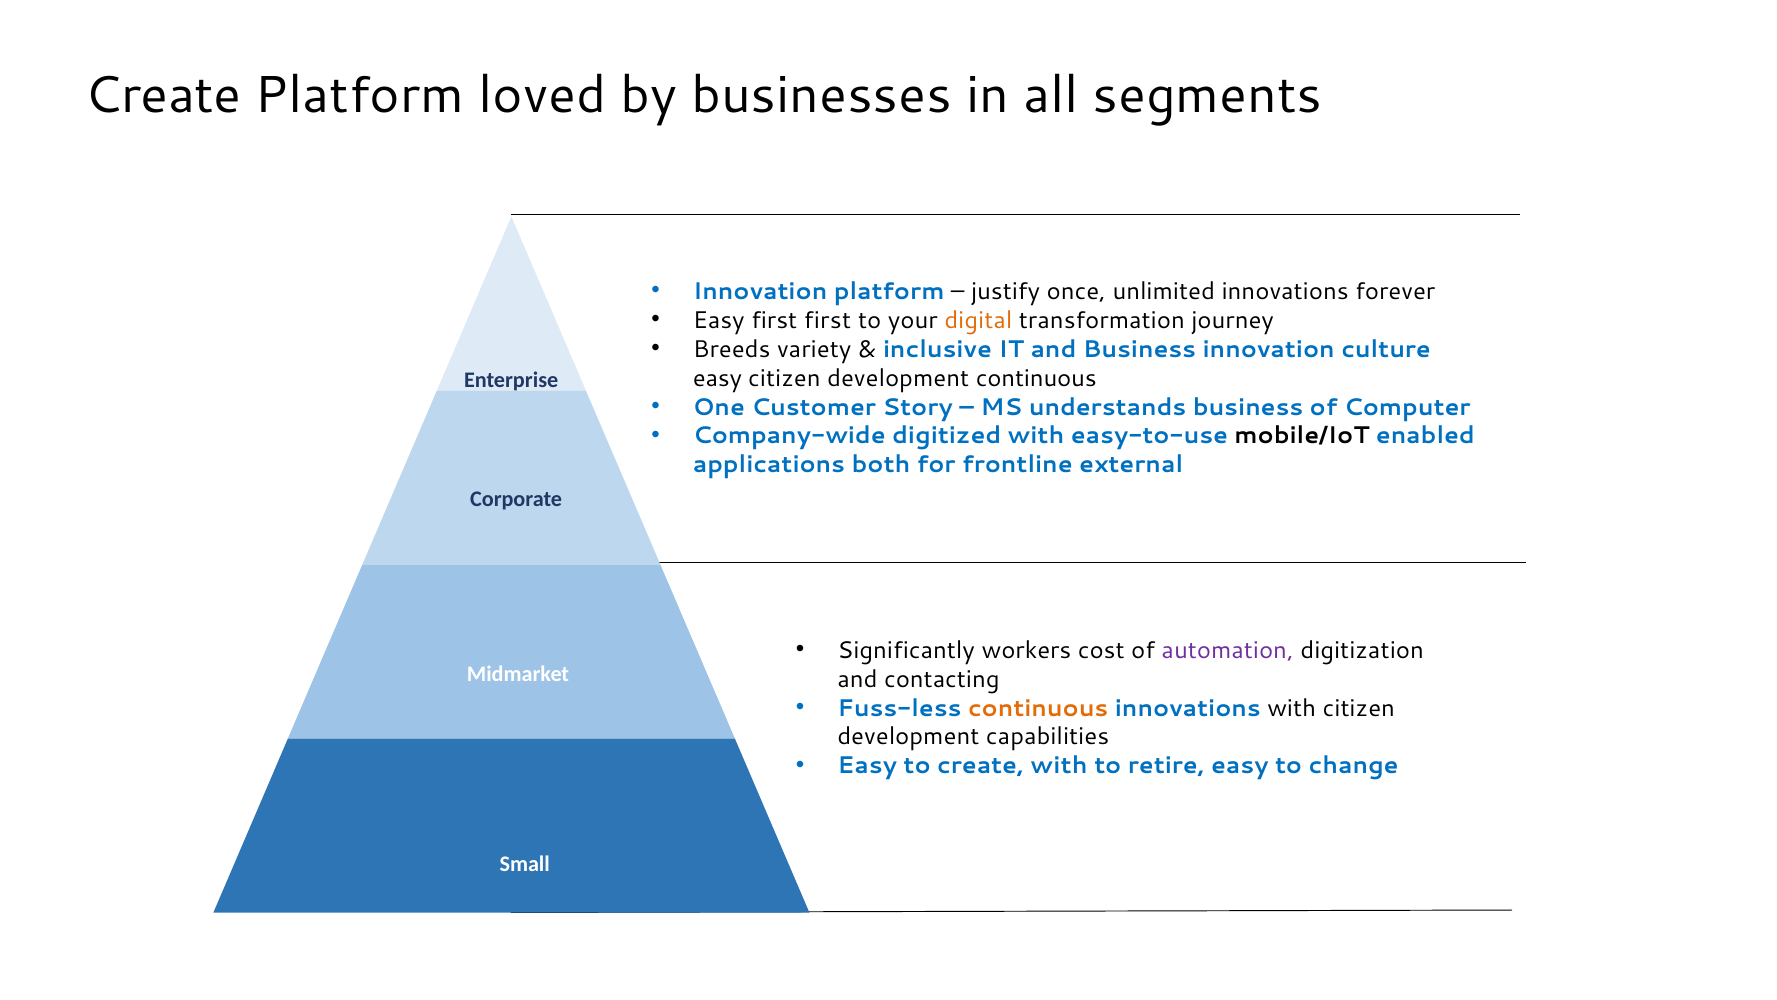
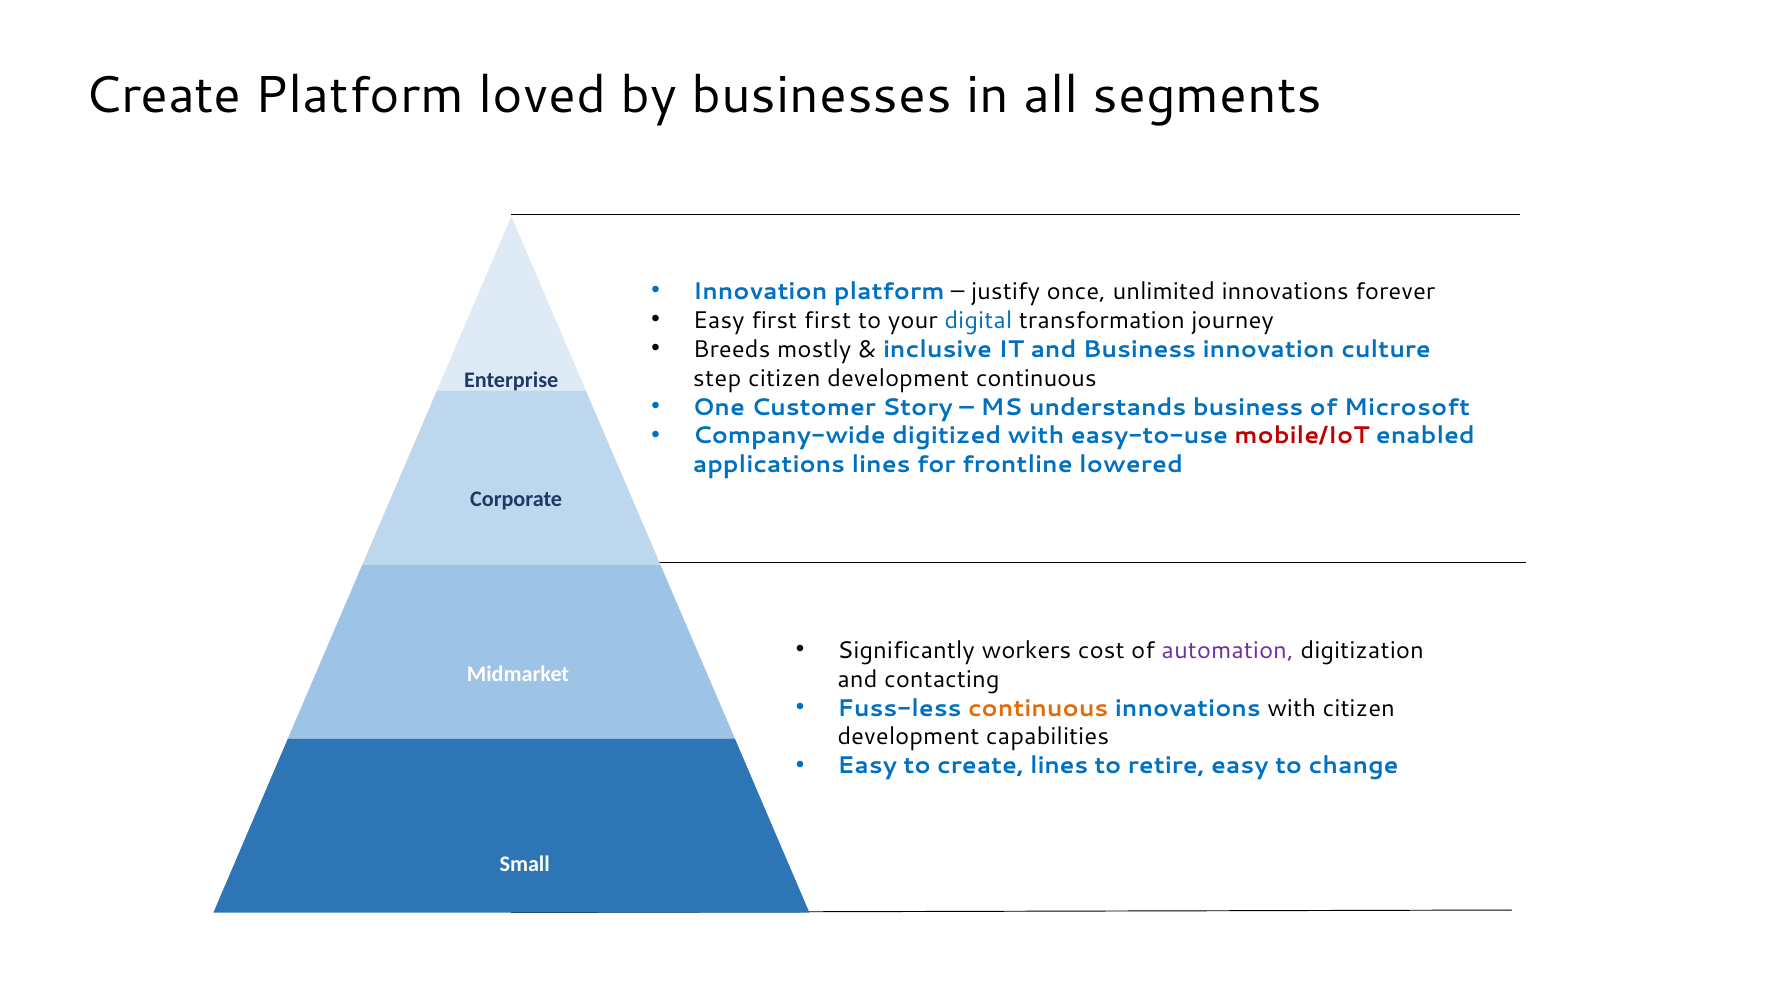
digital colour: orange -> blue (978, 320)
variety: variety -> mostly (814, 349)
easy: easy -> step (717, 378)
Computer: Computer -> Microsoft (1407, 407)
mobile/IoT colour: black -> red (1302, 436)
applications both: both -> lines (881, 465)
external: external -> lowered (1131, 465)
create with: with -> lines (1059, 766)
